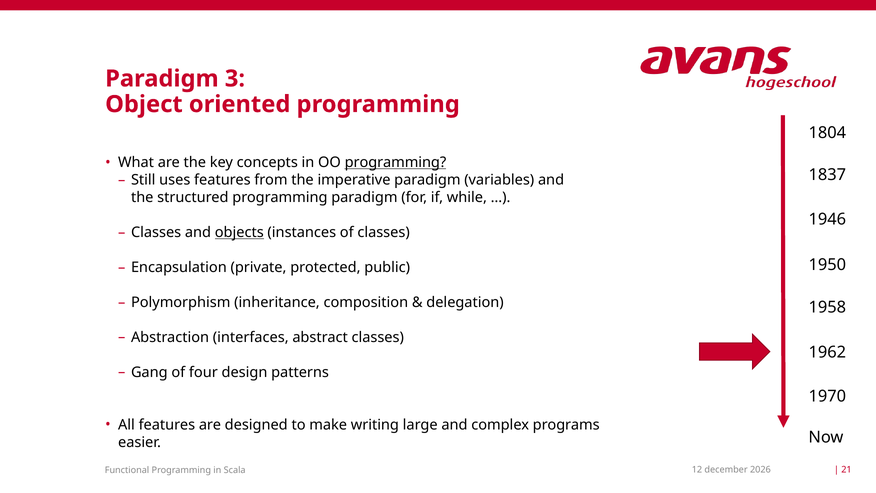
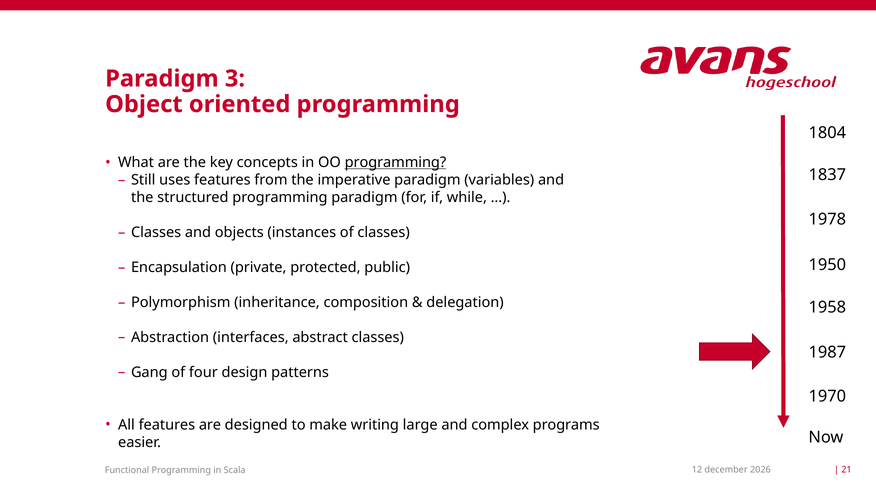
1946: 1946 -> 1978 (827, 219)
objects underline: present -> none (239, 232)
1962: 1962 -> 1987 (827, 352)
